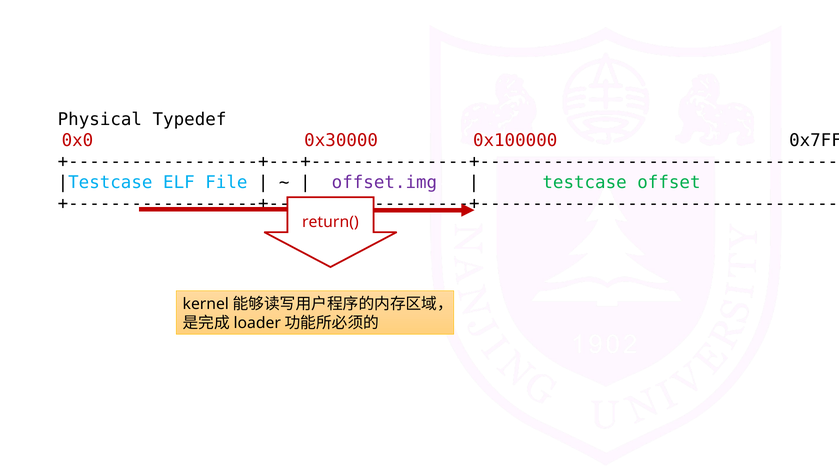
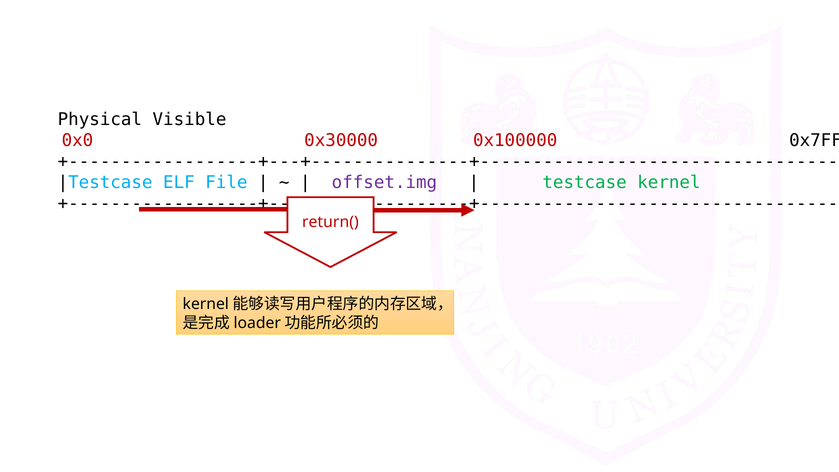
Typedef: Typedef -> Visible (189, 119)
offset: offset -> kernel (669, 182)
